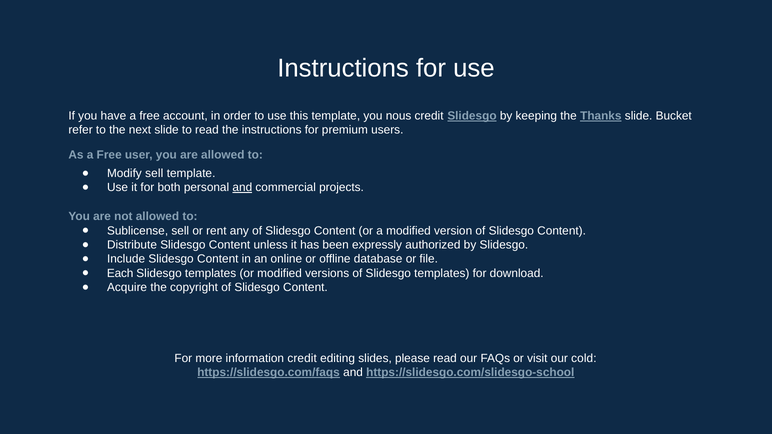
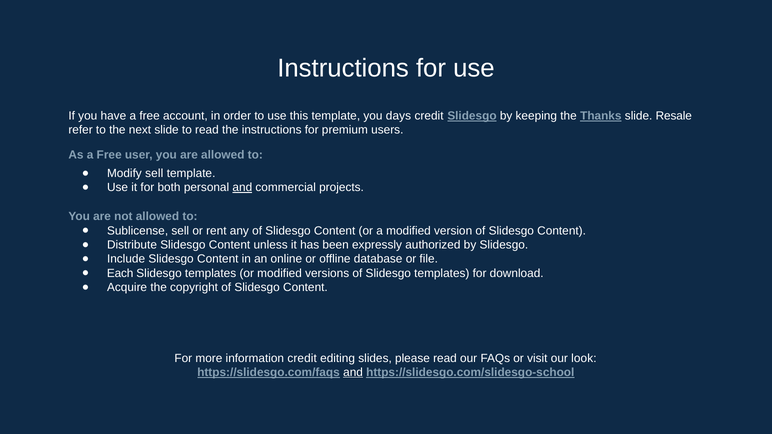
nous: nous -> days (398, 116)
Bucket: Bucket -> Resale (674, 116)
cold: cold -> look (584, 358)
and underline: none -> present (353, 373)
